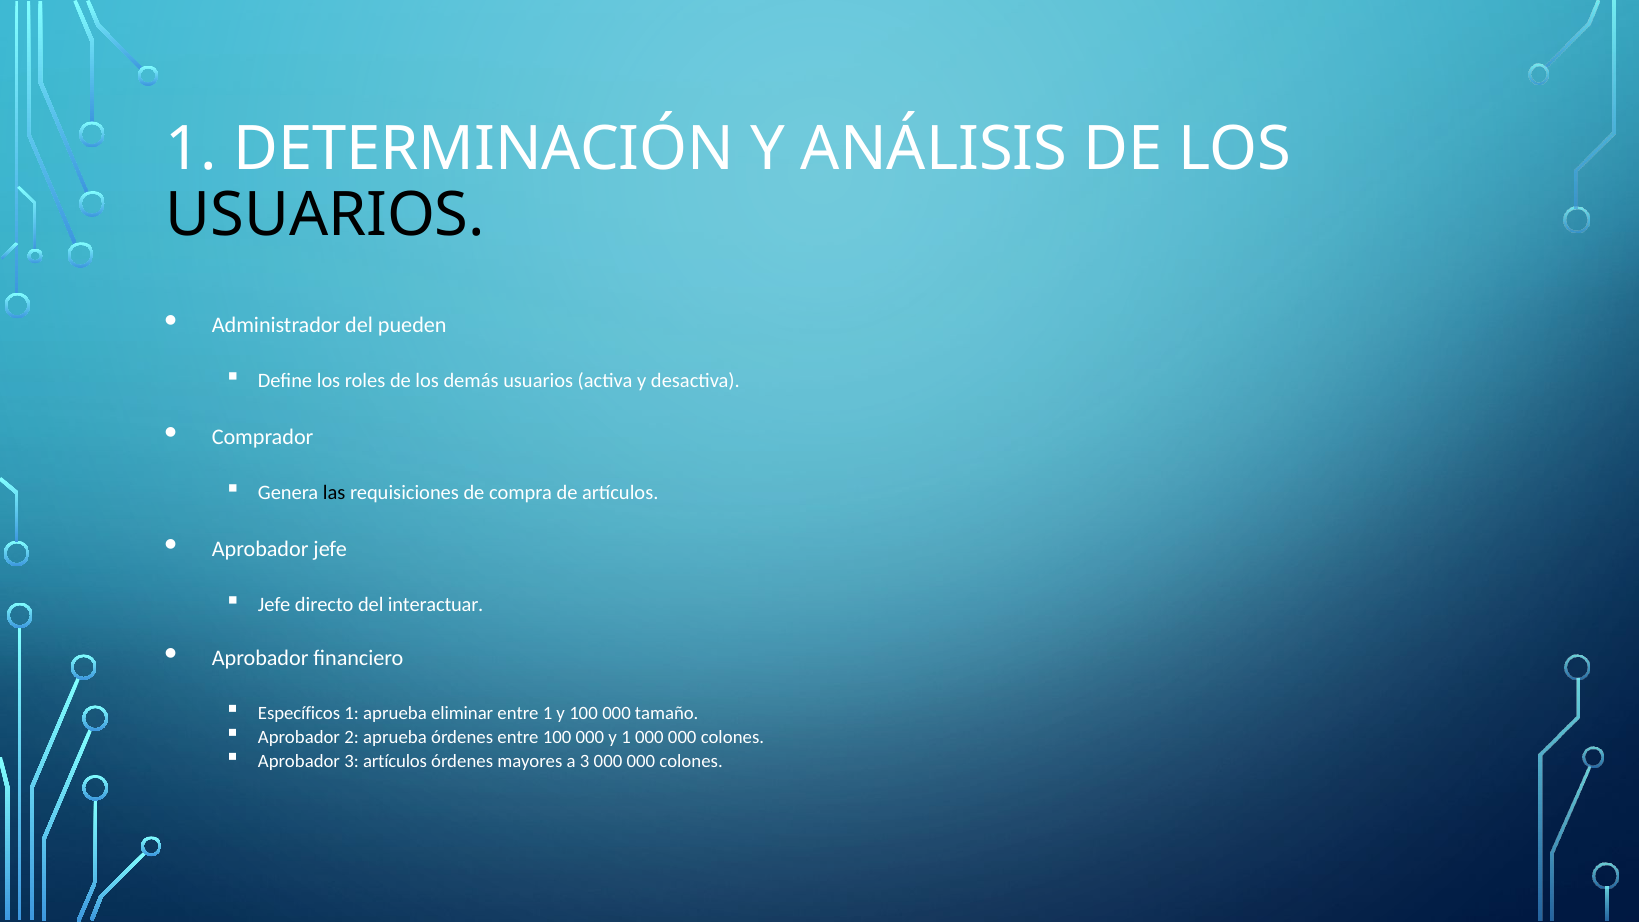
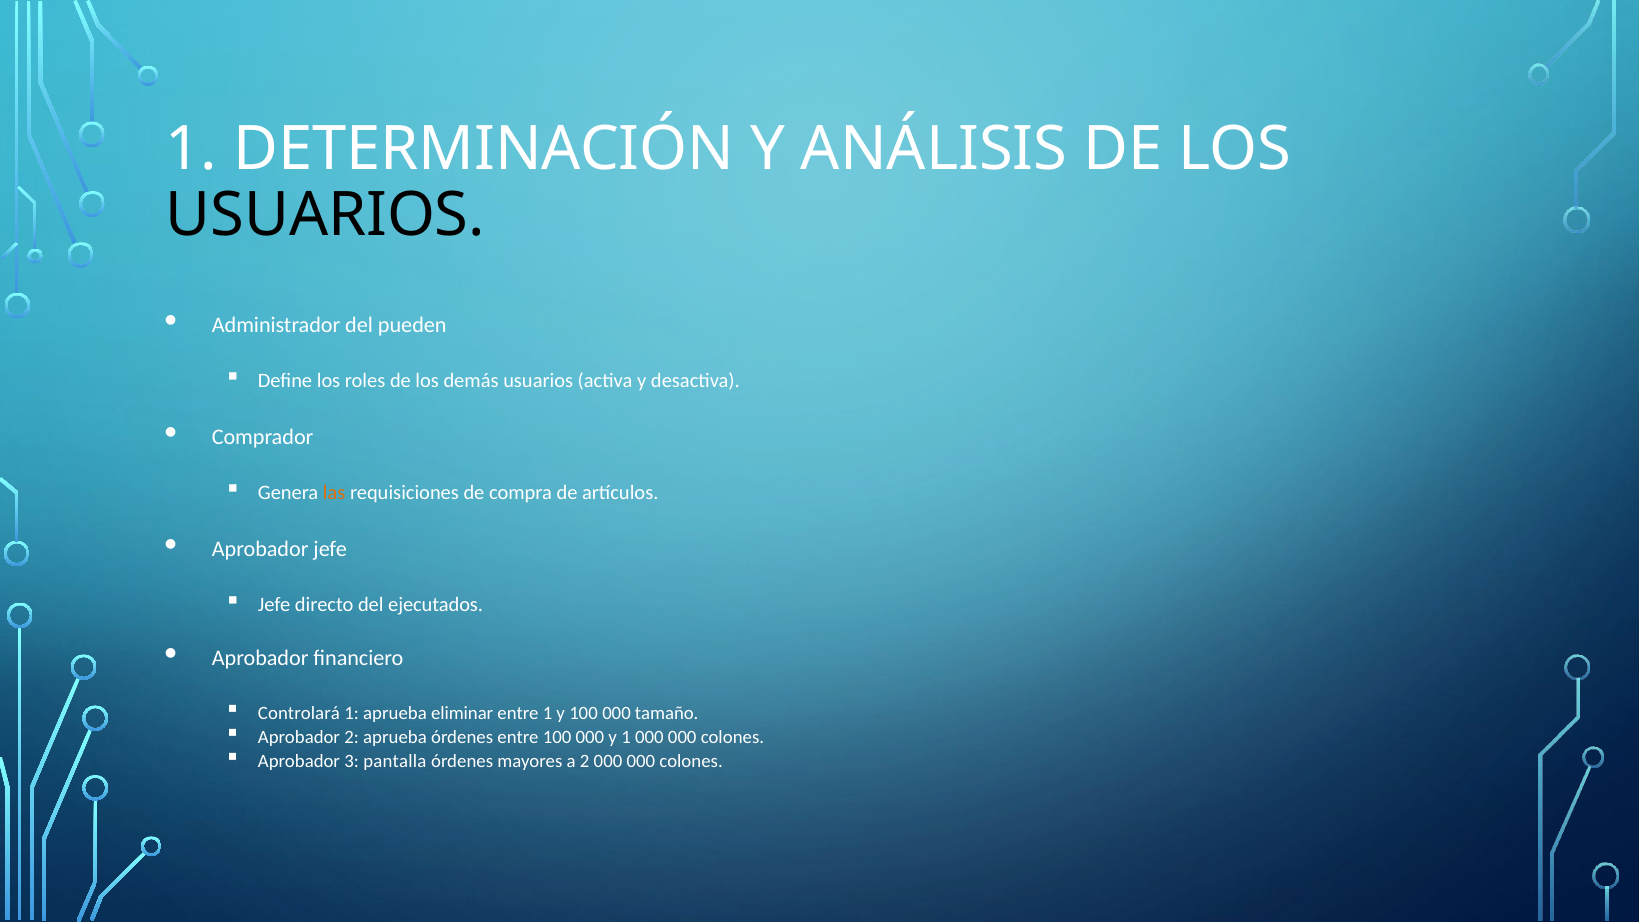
las colour: black -> orange (334, 493)
interactuar: interactuar -> ejecutados (436, 605)
Específicos: Específicos -> Controlará (299, 713)
3 artículos: artículos -> pantalla (395, 761)
a 3: 3 -> 2 (585, 761)
